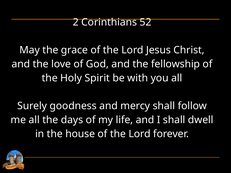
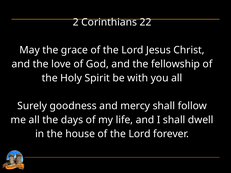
52: 52 -> 22 (146, 22)
